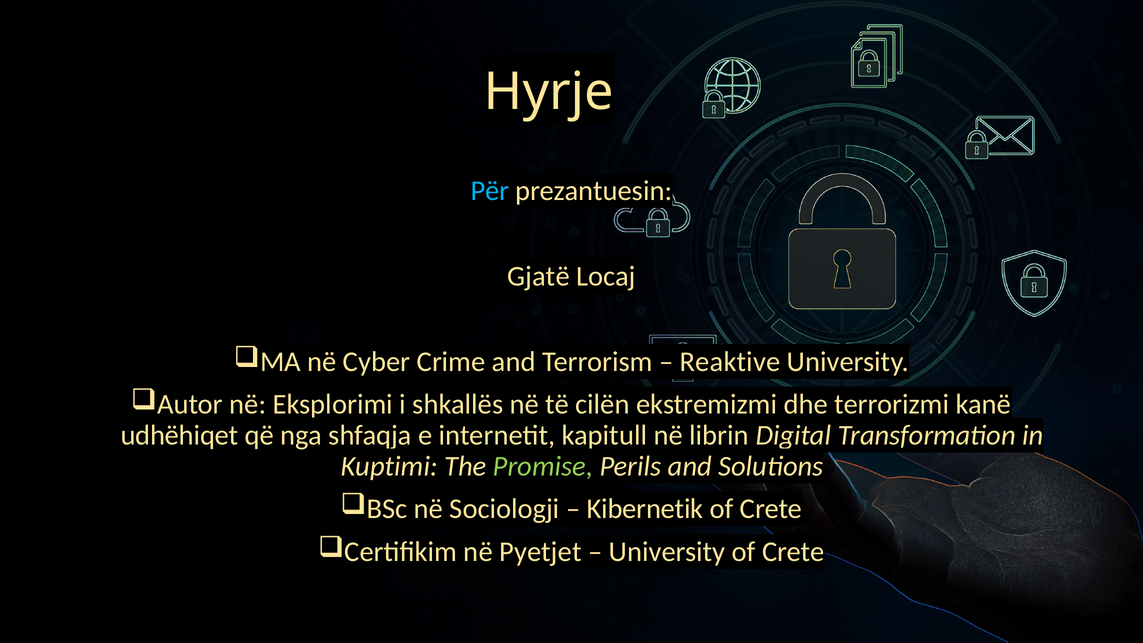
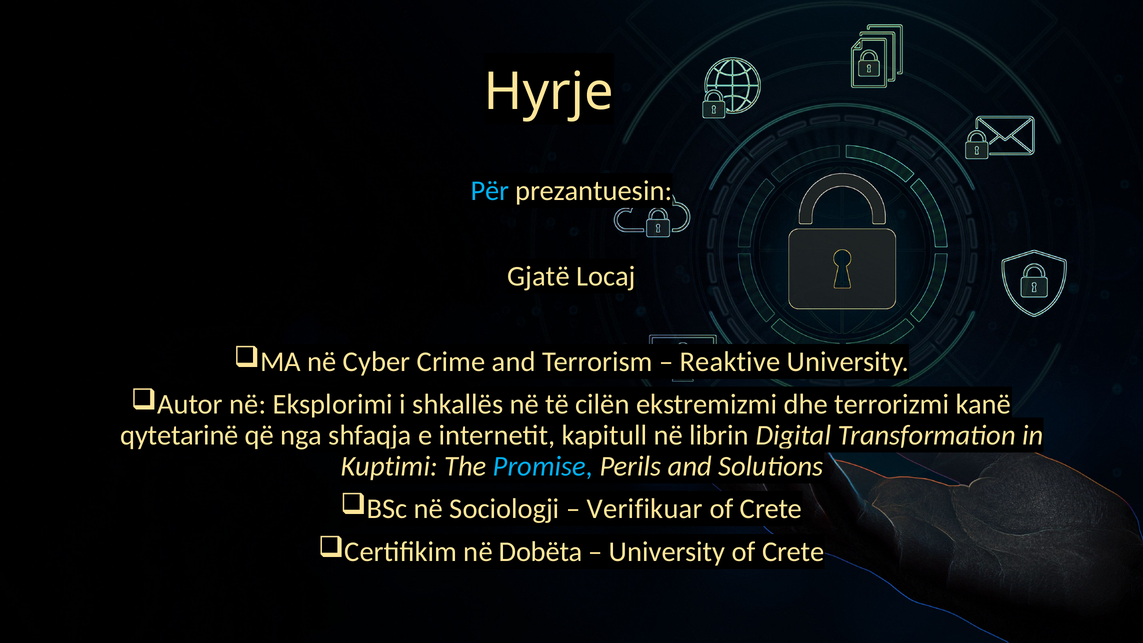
udhëhiqet: udhëhiqet -> qytetarinë (180, 435)
Promise colour: light green -> light blue (543, 466)
Kibernetik: Kibernetik -> Verifikuar (645, 509)
Pyetjet: Pyetjet -> Dobëta (541, 552)
